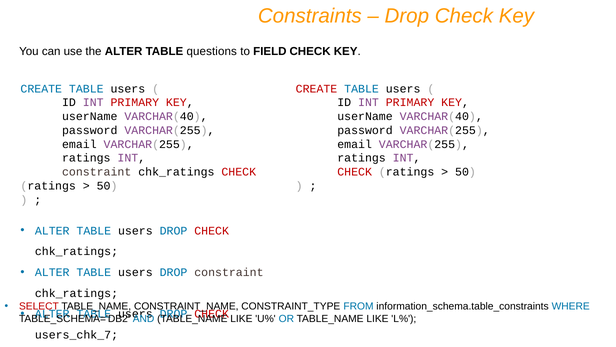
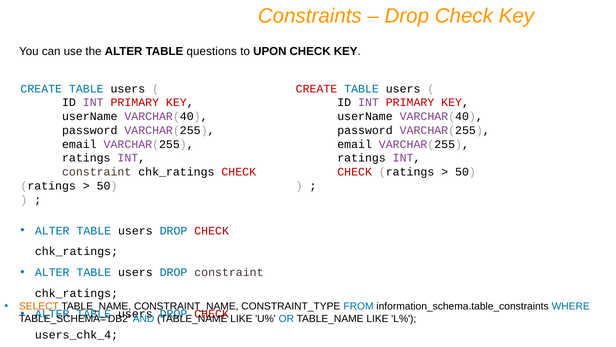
FIELD: FIELD -> UPON (270, 51)
SELECT colour: red -> orange (39, 306)
users_chk_7: users_chk_7 -> users_chk_4 (76, 334)
